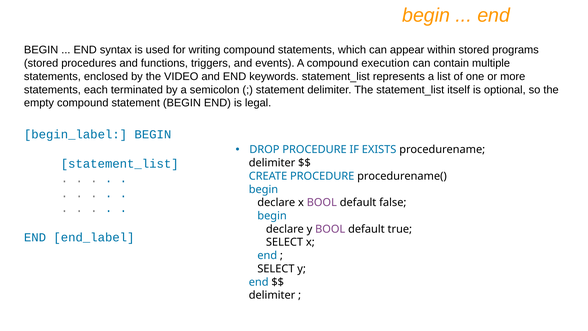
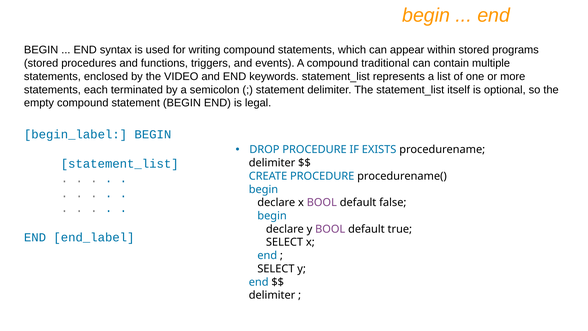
execution: execution -> traditional (385, 63)
